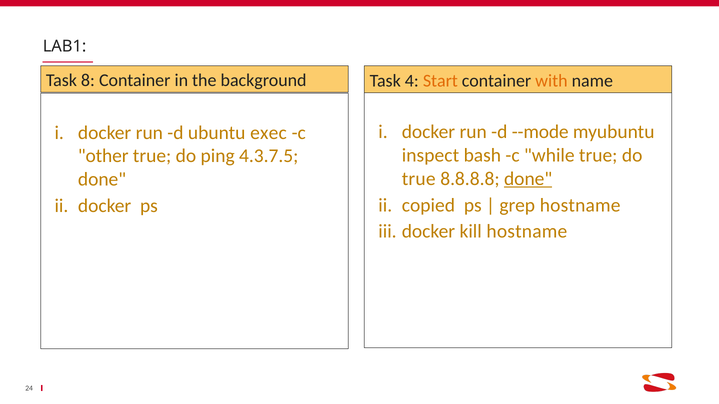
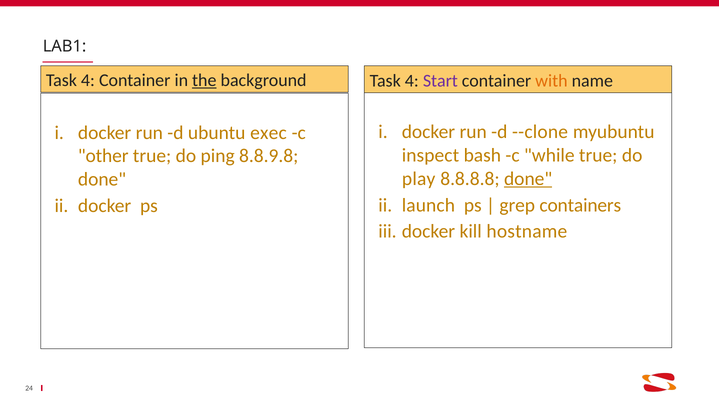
8: 8 -> 4 (88, 80)
the underline: none -> present (204, 80)
Start colour: orange -> purple (440, 81)
--mode: --mode -> --clone (540, 132)
4.3.7.5: 4.3.7.5 -> 8.8.9.8 (269, 156)
true: true -> play (419, 179)
copied: copied -> launch (428, 205)
grep hostname: hostname -> containers (580, 205)
